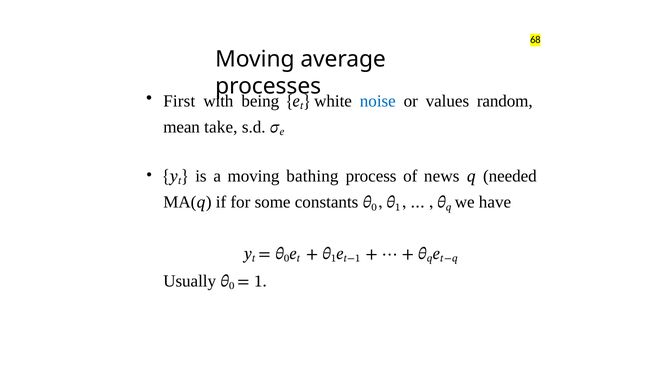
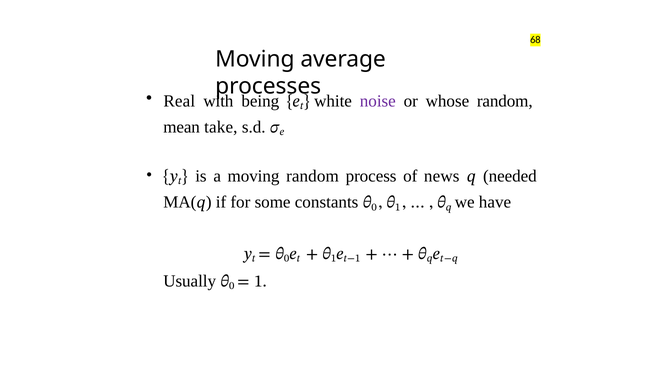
First: First -> Real (179, 101)
noise colour: blue -> purple (378, 101)
values: values -> whose (447, 101)
moving bathing: bathing -> random (312, 176)
